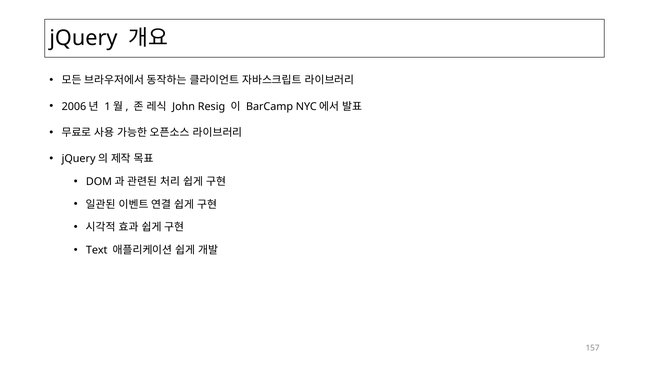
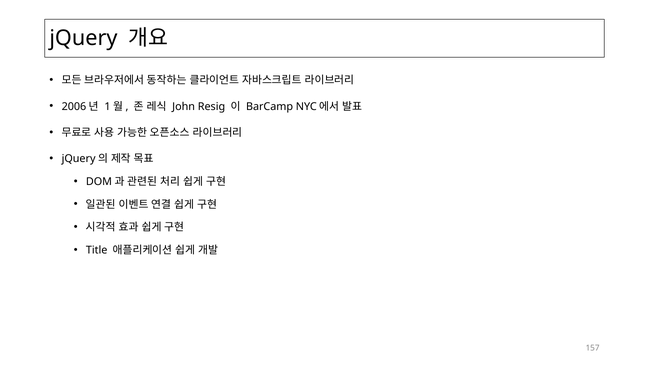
Text: Text -> Title (97, 250)
